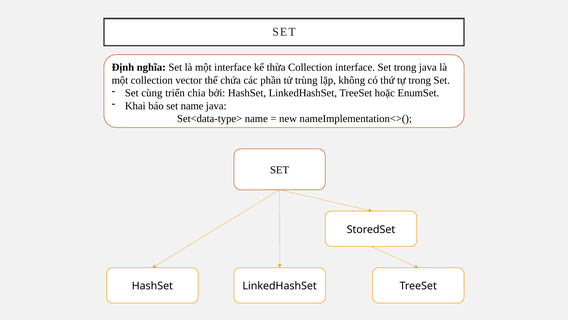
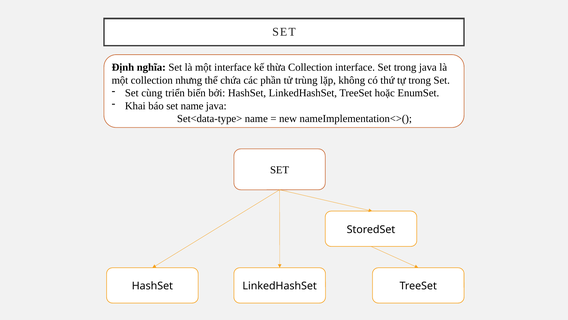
vector: vector -> nhưng (189, 80)
chia: chia -> biến (197, 93)
